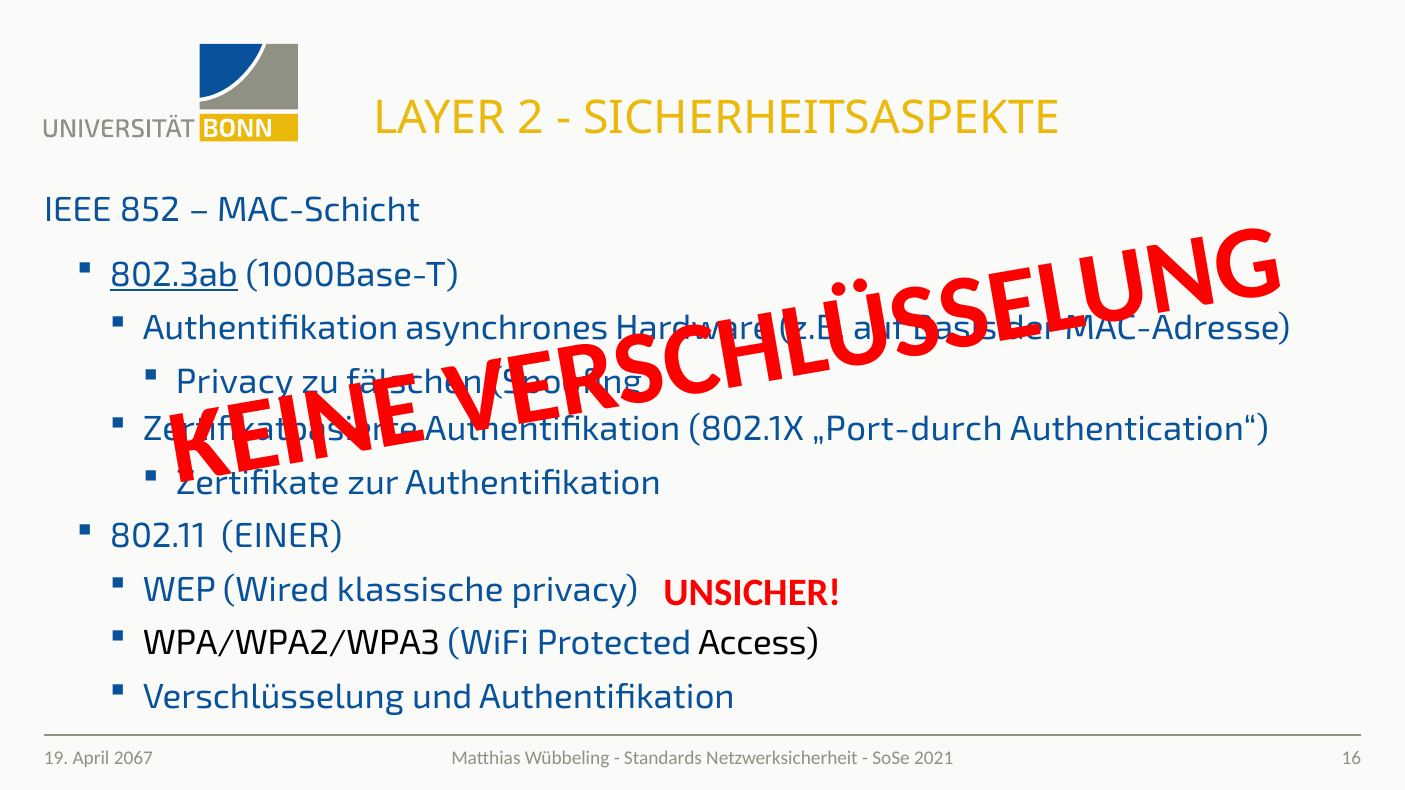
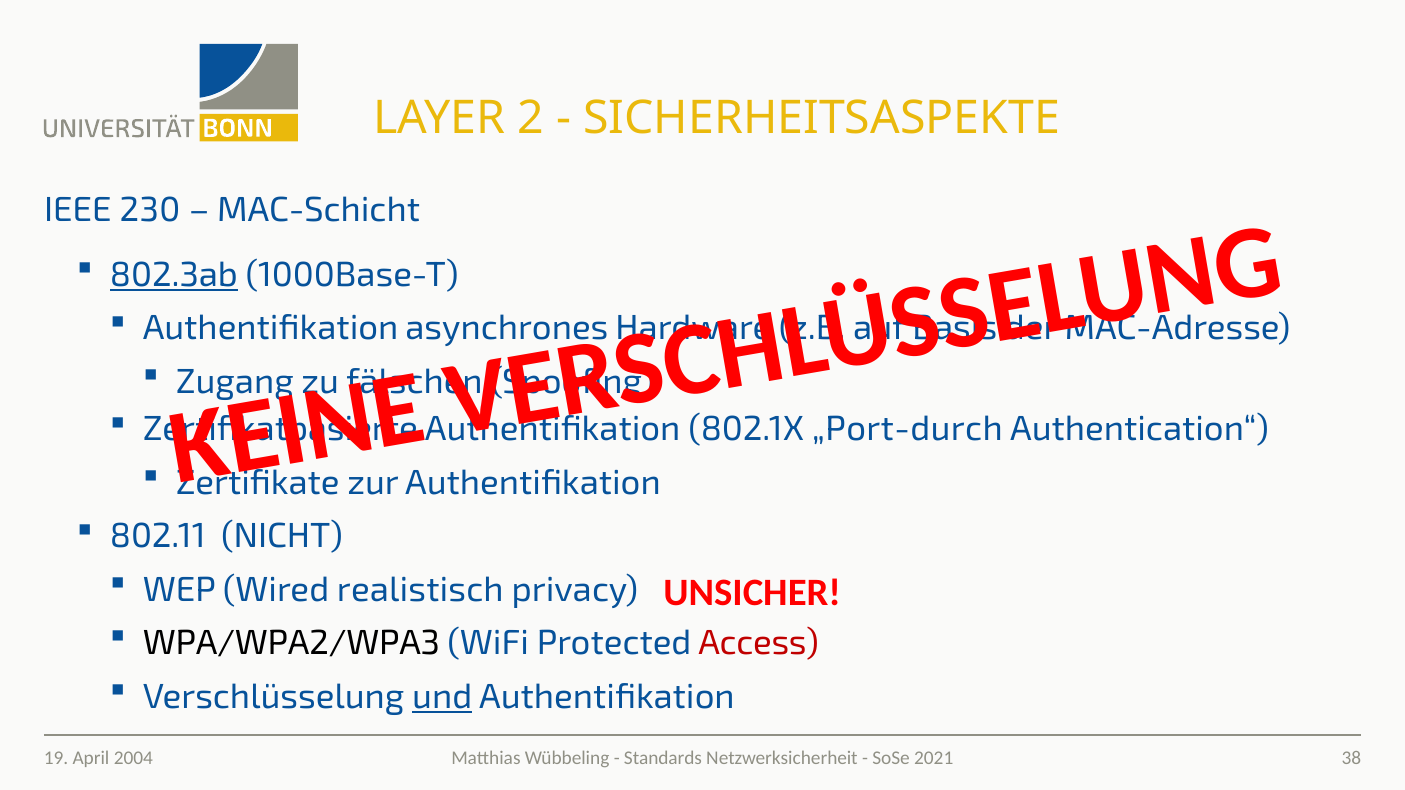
852: 852 -> 230 (150, 210)
Privacy: Privacy -> Zugang (235, 382)
EINER: EINER -> NICHT (282, 537)
klassische: klassische -> realistisch (420, 590)
Access colour: black -> red (759, 643)
und underline: none -> present (442, 697)
16: 16 -> 38 (1351, 759)
2067: 2067 -> 2004 (133, 759)
